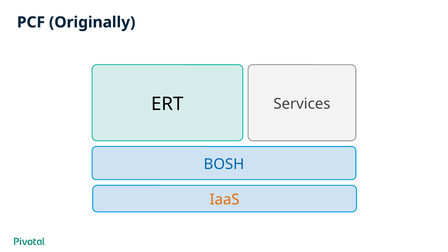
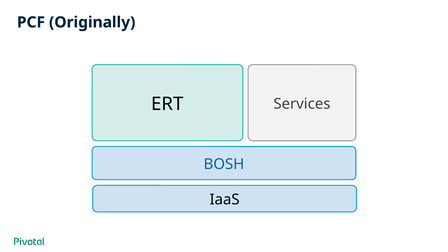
IaaS colour: orange -> black (225, 200)
